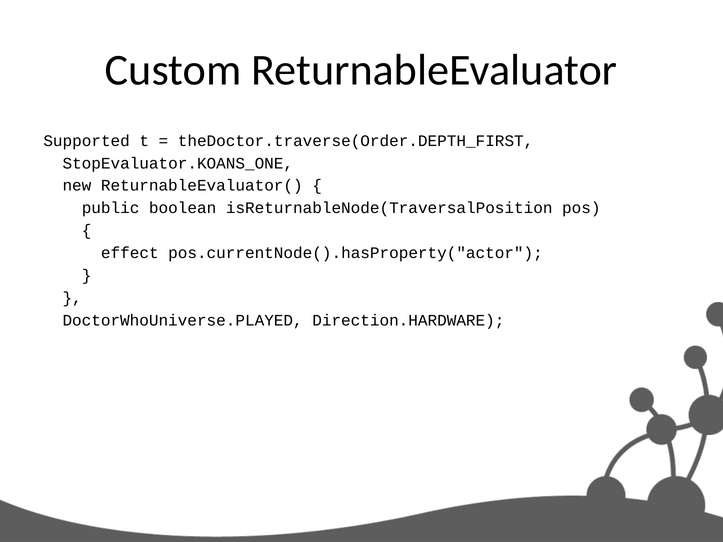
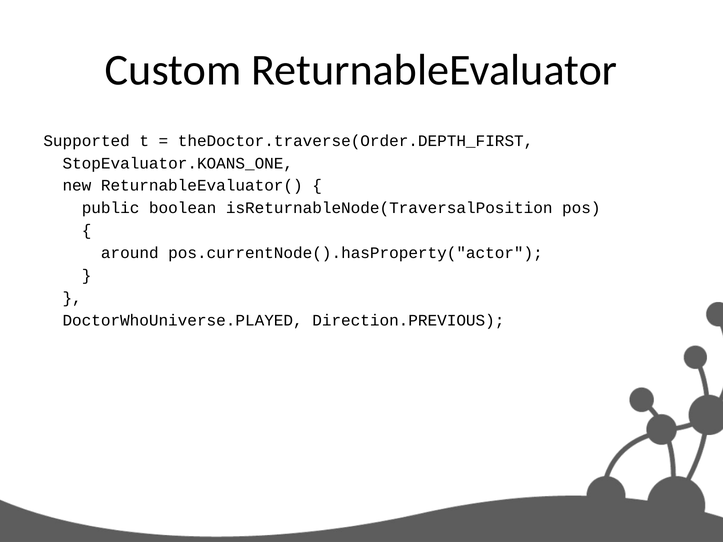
effect: effect -> around (130, 253)
Direction.HARDWARE: Direction.HARDWARE -> Direction.PREVIOUS (408, 321)
